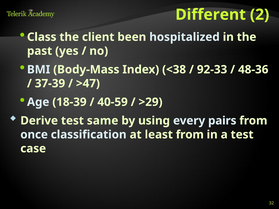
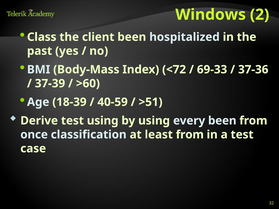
Different: Different -> Windows (211, 15)
<38: <38 -> <72 (174, 70)
92-33: 92-33 -> 69-33 (212, 70)
48-36: 48-36 -> 37-36 (253, 70)
>47: >47 -> >60 (88, 84)
>29: >29 -> >51 (151, 102)
test same: same -> using (103, 121)
every pairs: pairs -> been (222, 121)
